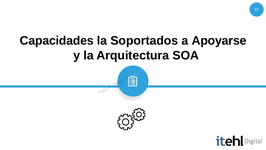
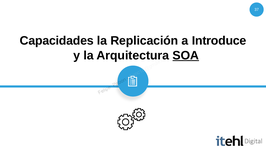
Soportados: Soportados -> Replicación (144, 41)
Apoyarse: Apoyarse -> Introduce (219, 41)
SOA underline: none -> present (186, 55)
